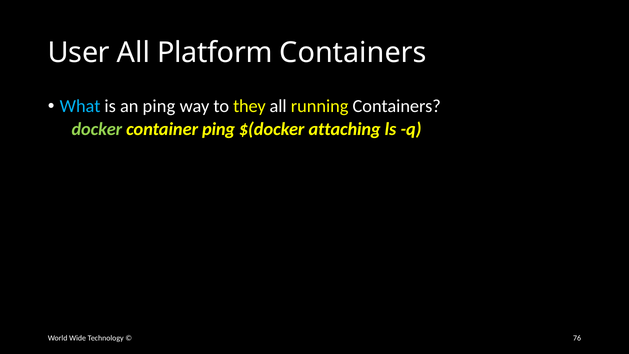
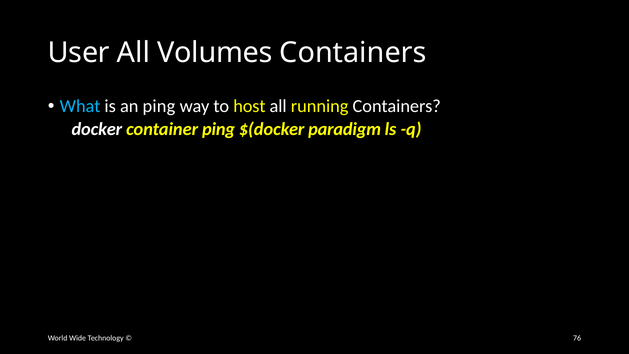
Platform: Platform -> Volumes (215, 53)
they: they -> host (249, 106)
docker colour: light green -> white (97, 129)
attaching: attaching -> paradigm (345, 129)
